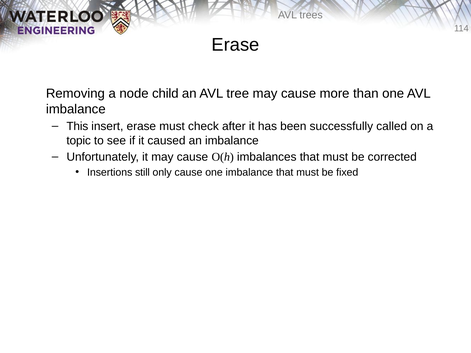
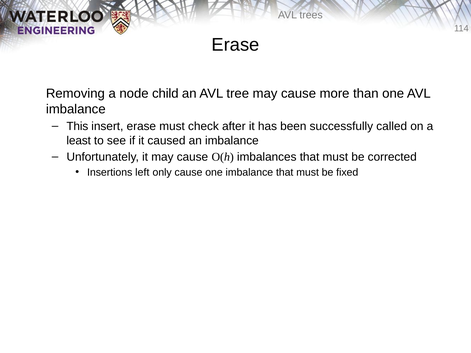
topic: topic -> least (79, 141)
still: still -> left (142, 172)
